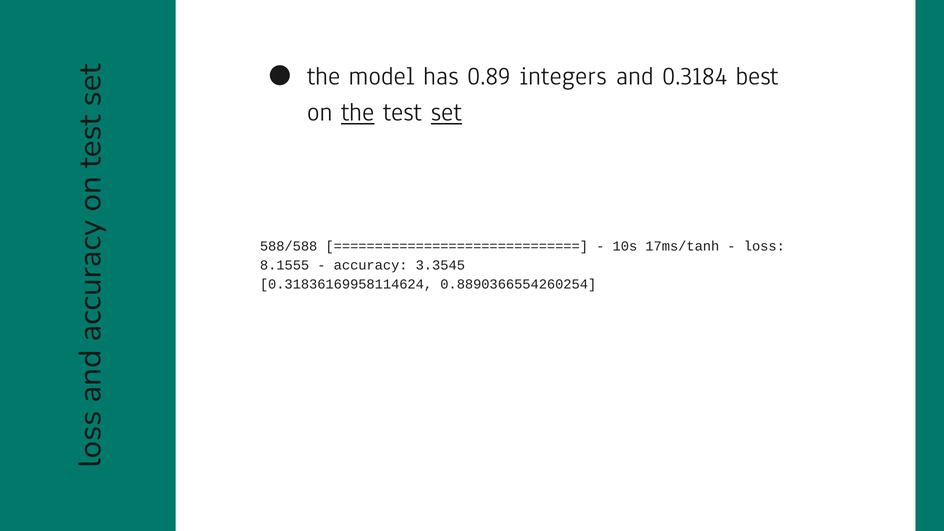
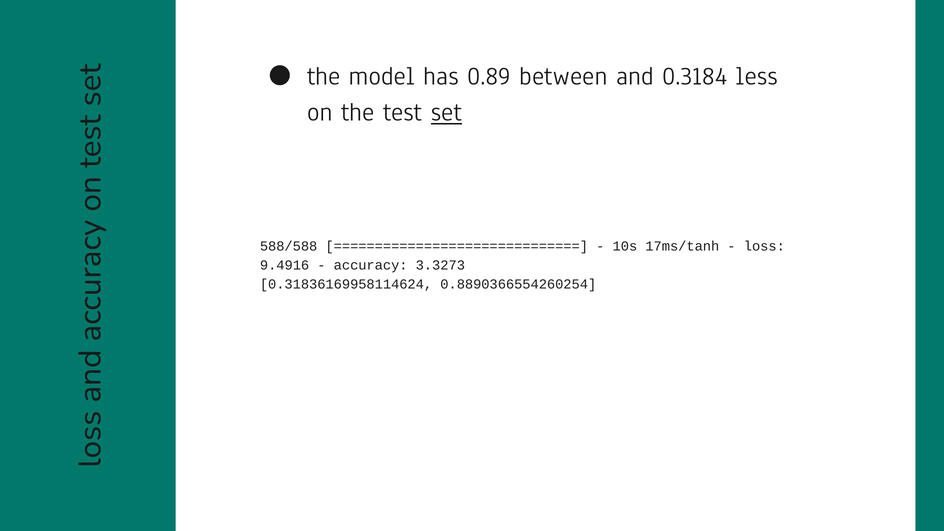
integers: integers -> between (563, 76)
best: best -> less (757, 76)
the underline: present -> none (358, 112)
8.1555: 8.1555 -> 9.4916 (285, 265)
3.3545: 3.3545 -> 3.3273 (440, 265)
